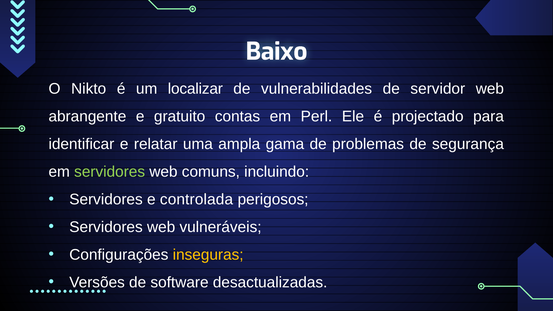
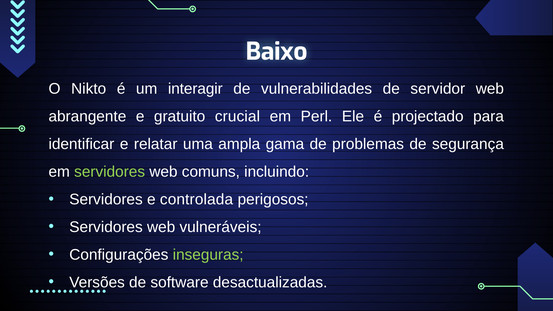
localizar: localizar -> interagir (195, 89)
contas: contas -> crucial (237, 117)
inseguras colour: yellow -> light green (208, 255)
